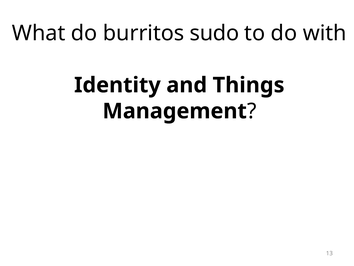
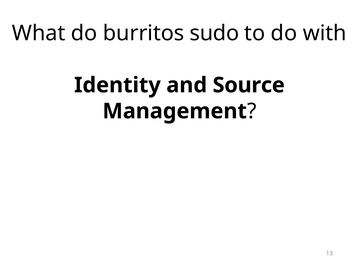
Things: Things -> Source (249, 85)
